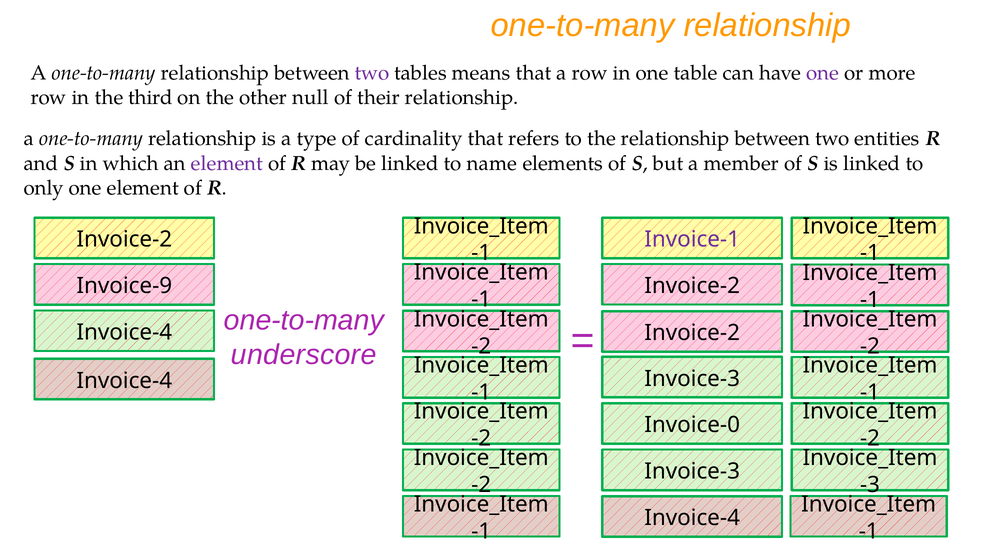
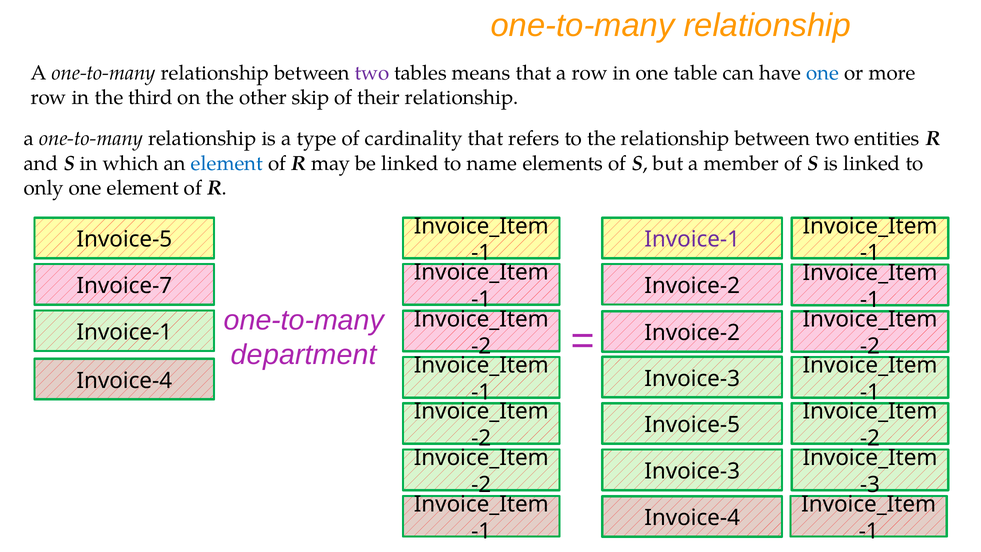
one colour: purple -> blue (823, 73)
null: null -> skip (311, 98)
element colour: purple -> blue (227, 163)
Invoice-2: Invoice-2 -> Invoice-5 (124, 239)
Invoice-9: Invoice-9 -> Invoice-7 (124, 286)
Invoice-4: Invoice-4 -> Invoice-1 (124, 332)
underscore: underscore -> department (304, 355)
Invoice-0: Invoice-0 -> Invoice-5 (692, 425)
